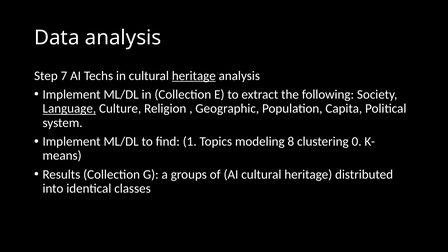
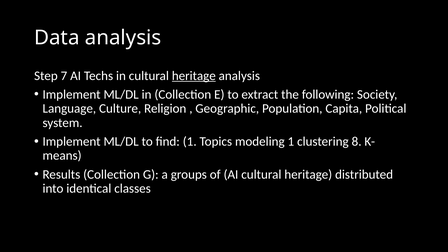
Language underline: present -> none (69, 109)
modeling 8: 8 -> 1 (291, 142)
0: 0 -> 8 (357, 142)
